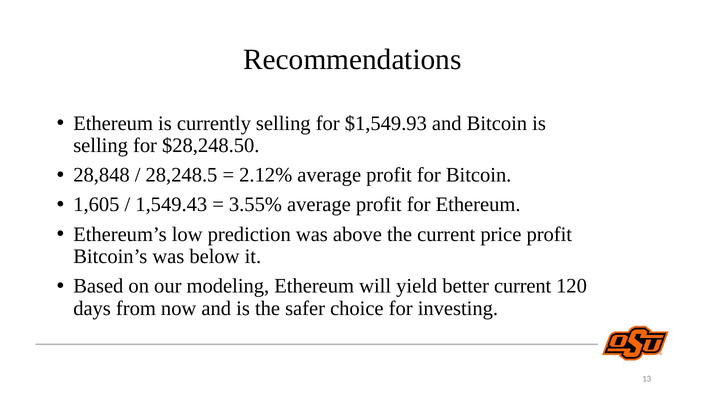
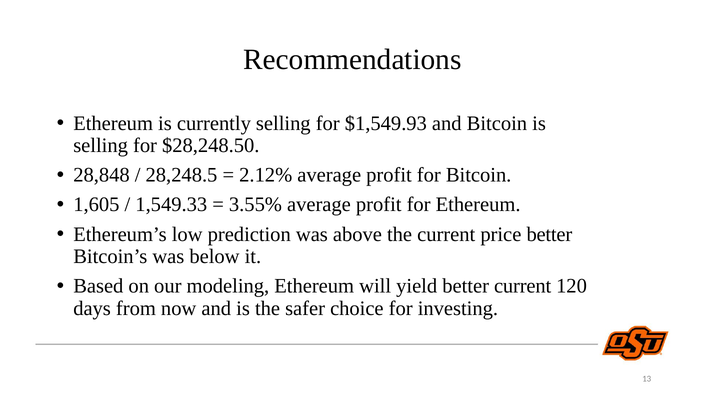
1,549.43: 1,549.43 -> 1,549.33 (171, 204)
price profit: profit -> better (549, 234)
